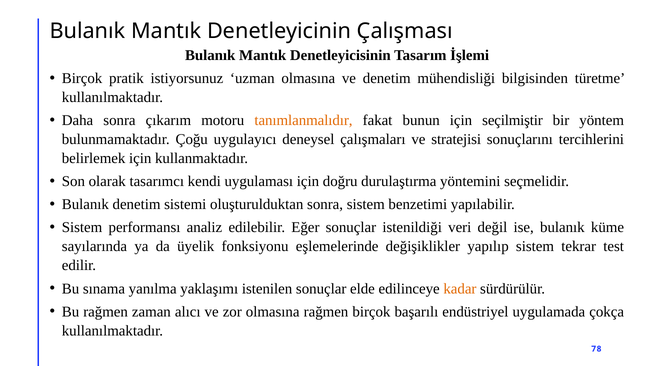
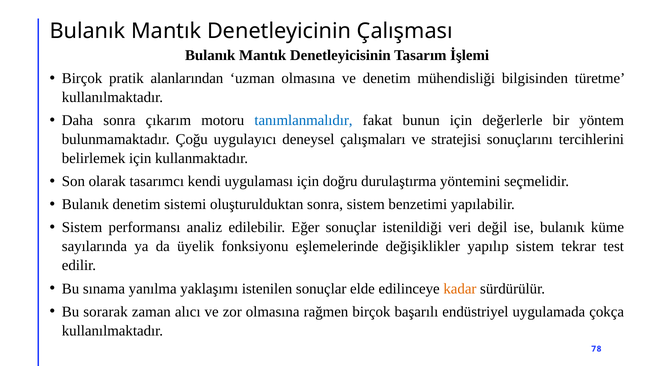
istiyorsunuz: istiyorsunuz -> alanlarından (187, 78)
tanımlanmalıdır colour: orange -> blue (304, 121)
seçilmiştir: seçilmiştir -> değerlerle (512, 121)
Bu rağmen: rağmen -> sorarak (106, 312)
